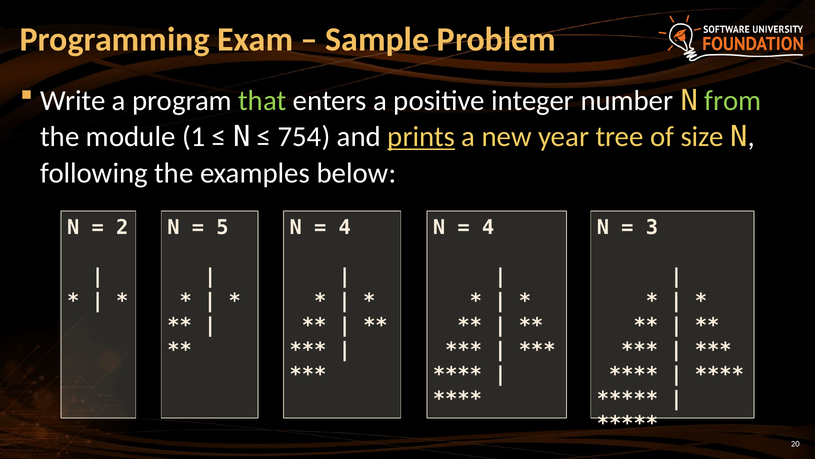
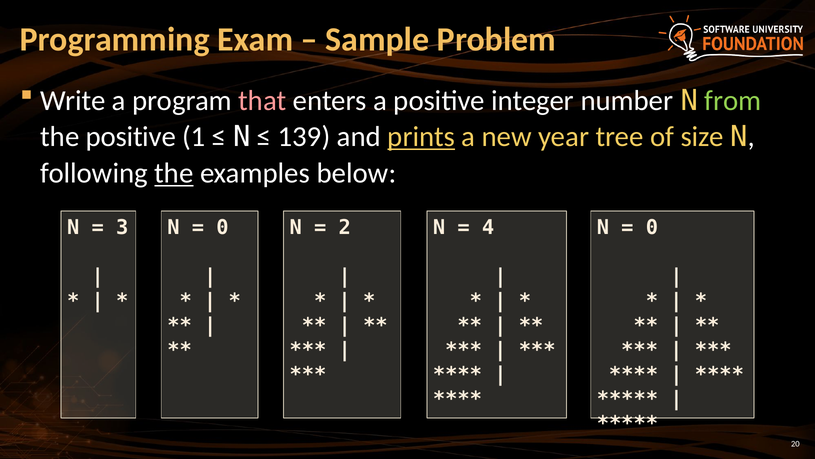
that colour: light green -> pink (262, 100)
the module: module -> positive (131, 137)
754: 754 -> 139 (304, 137)
the underline: none -> present (174, 173)
2: 2 -> 3 (122, 227)
5: 5 -> 0 (222, 227)
4: 4 -> 2 (345, 227)
3: 3 -> 0 (652, 228)
